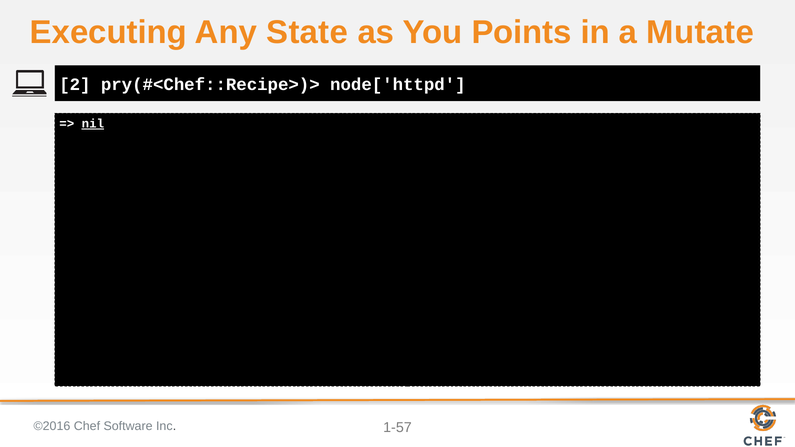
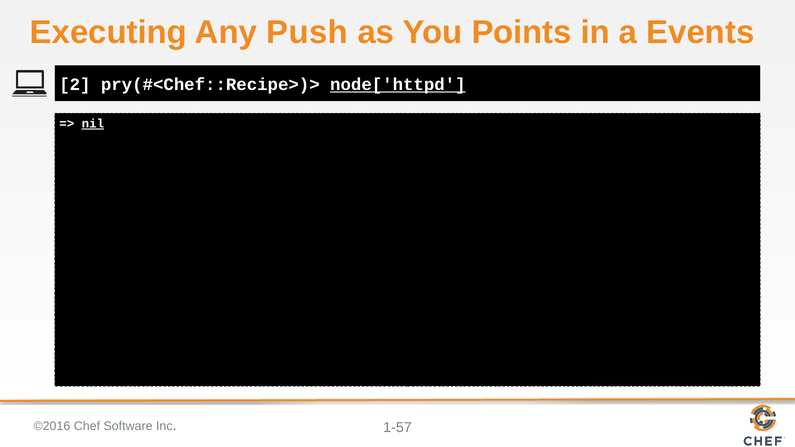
State: State -> Push (307, 32)
Mutate: Mutate -> Events (700, 32)
node['httpd underline: none -> present (398, 84)
